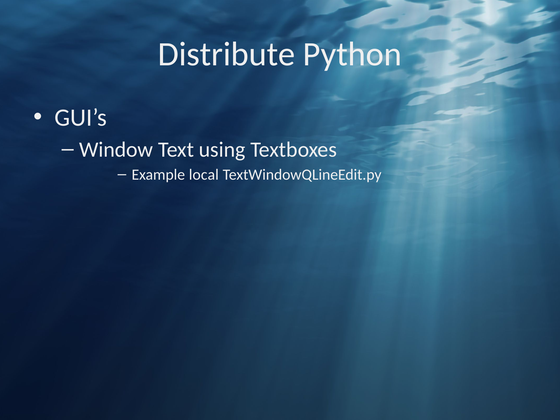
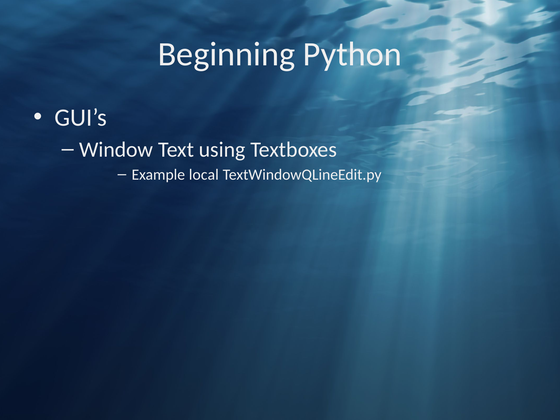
Distribute: Distribute -> Beginning (226, 54)
